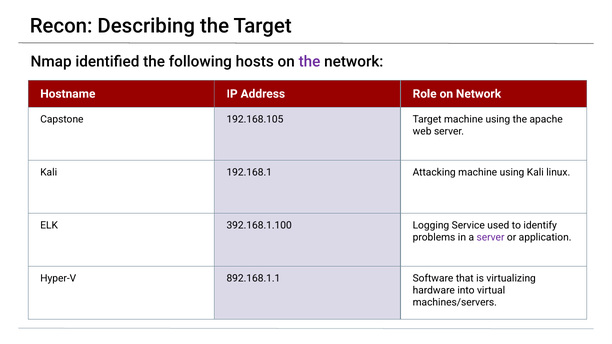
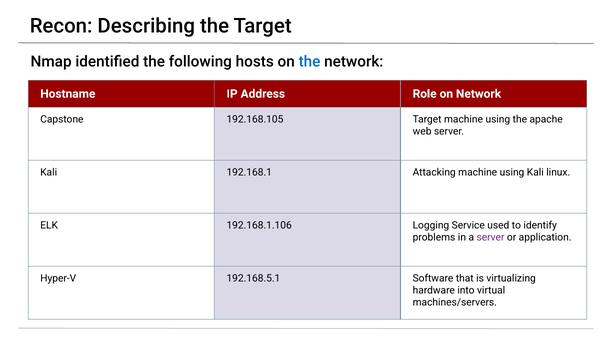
the colour: purple -> blue (310, 62)
392.168.1.100: 392.168.1.100 -> 192.168.1.106 (259, 226)
892.168.1.1: 892.168.1.1 -> 192.168.5.1 (253, 279)
